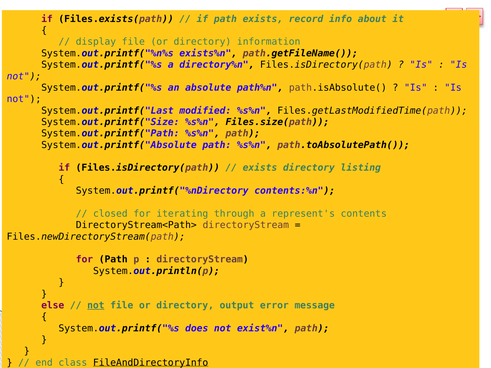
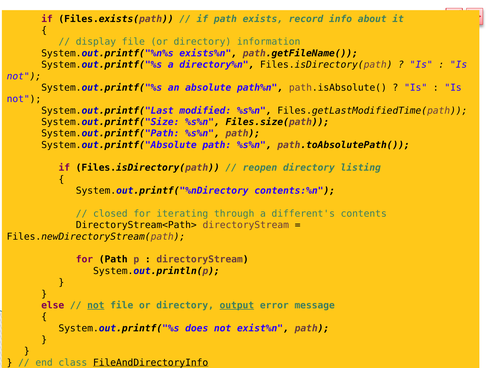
exists: exists -> reopen (260, 168)
represent's: represent's -> different's (303, 214)
output underline: none -> present (237, 306)
